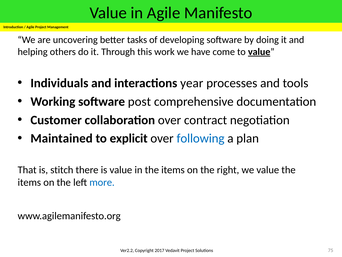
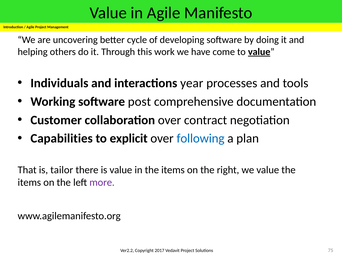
tasks: tasks -> cycle (137, 40)
Maintained: Maintained -> Capabilities (62, 138)
stitch: stitch -> tailor (62, 169)
more colour: blue -> purple (102, 182)
